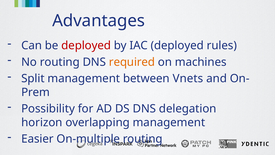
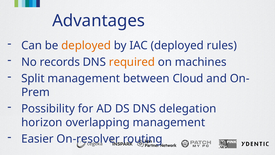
deployed colour: red -> orange (86, 45)
No routing: routing -> records (60, 62)
Vnets: Vnets -> Cloud (188, 78)
On-multiple: On-multiple -> On-resolver (88, 139)
